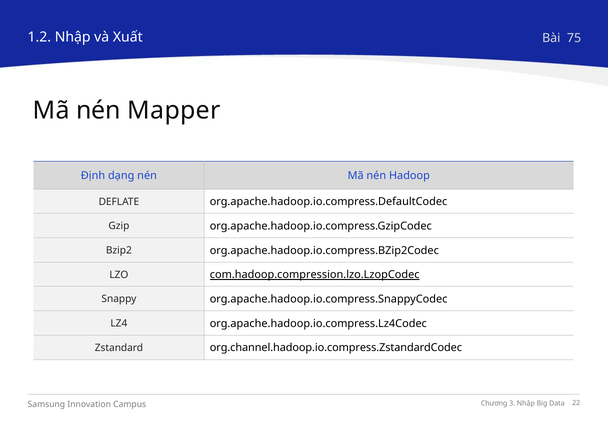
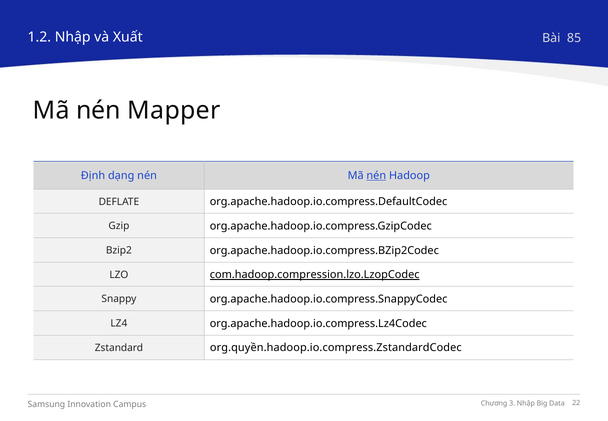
75: 75 -> 85 (574, 38)
nén underline: none -> present (376, 176)
org.channel.hadoop.io.compress.ZstandardCodec: org.channel.hadoop.io.compress.ZstandardCodec -> org.quyền.hadoop.io.compress.ZstandardCodec (336, 348)
